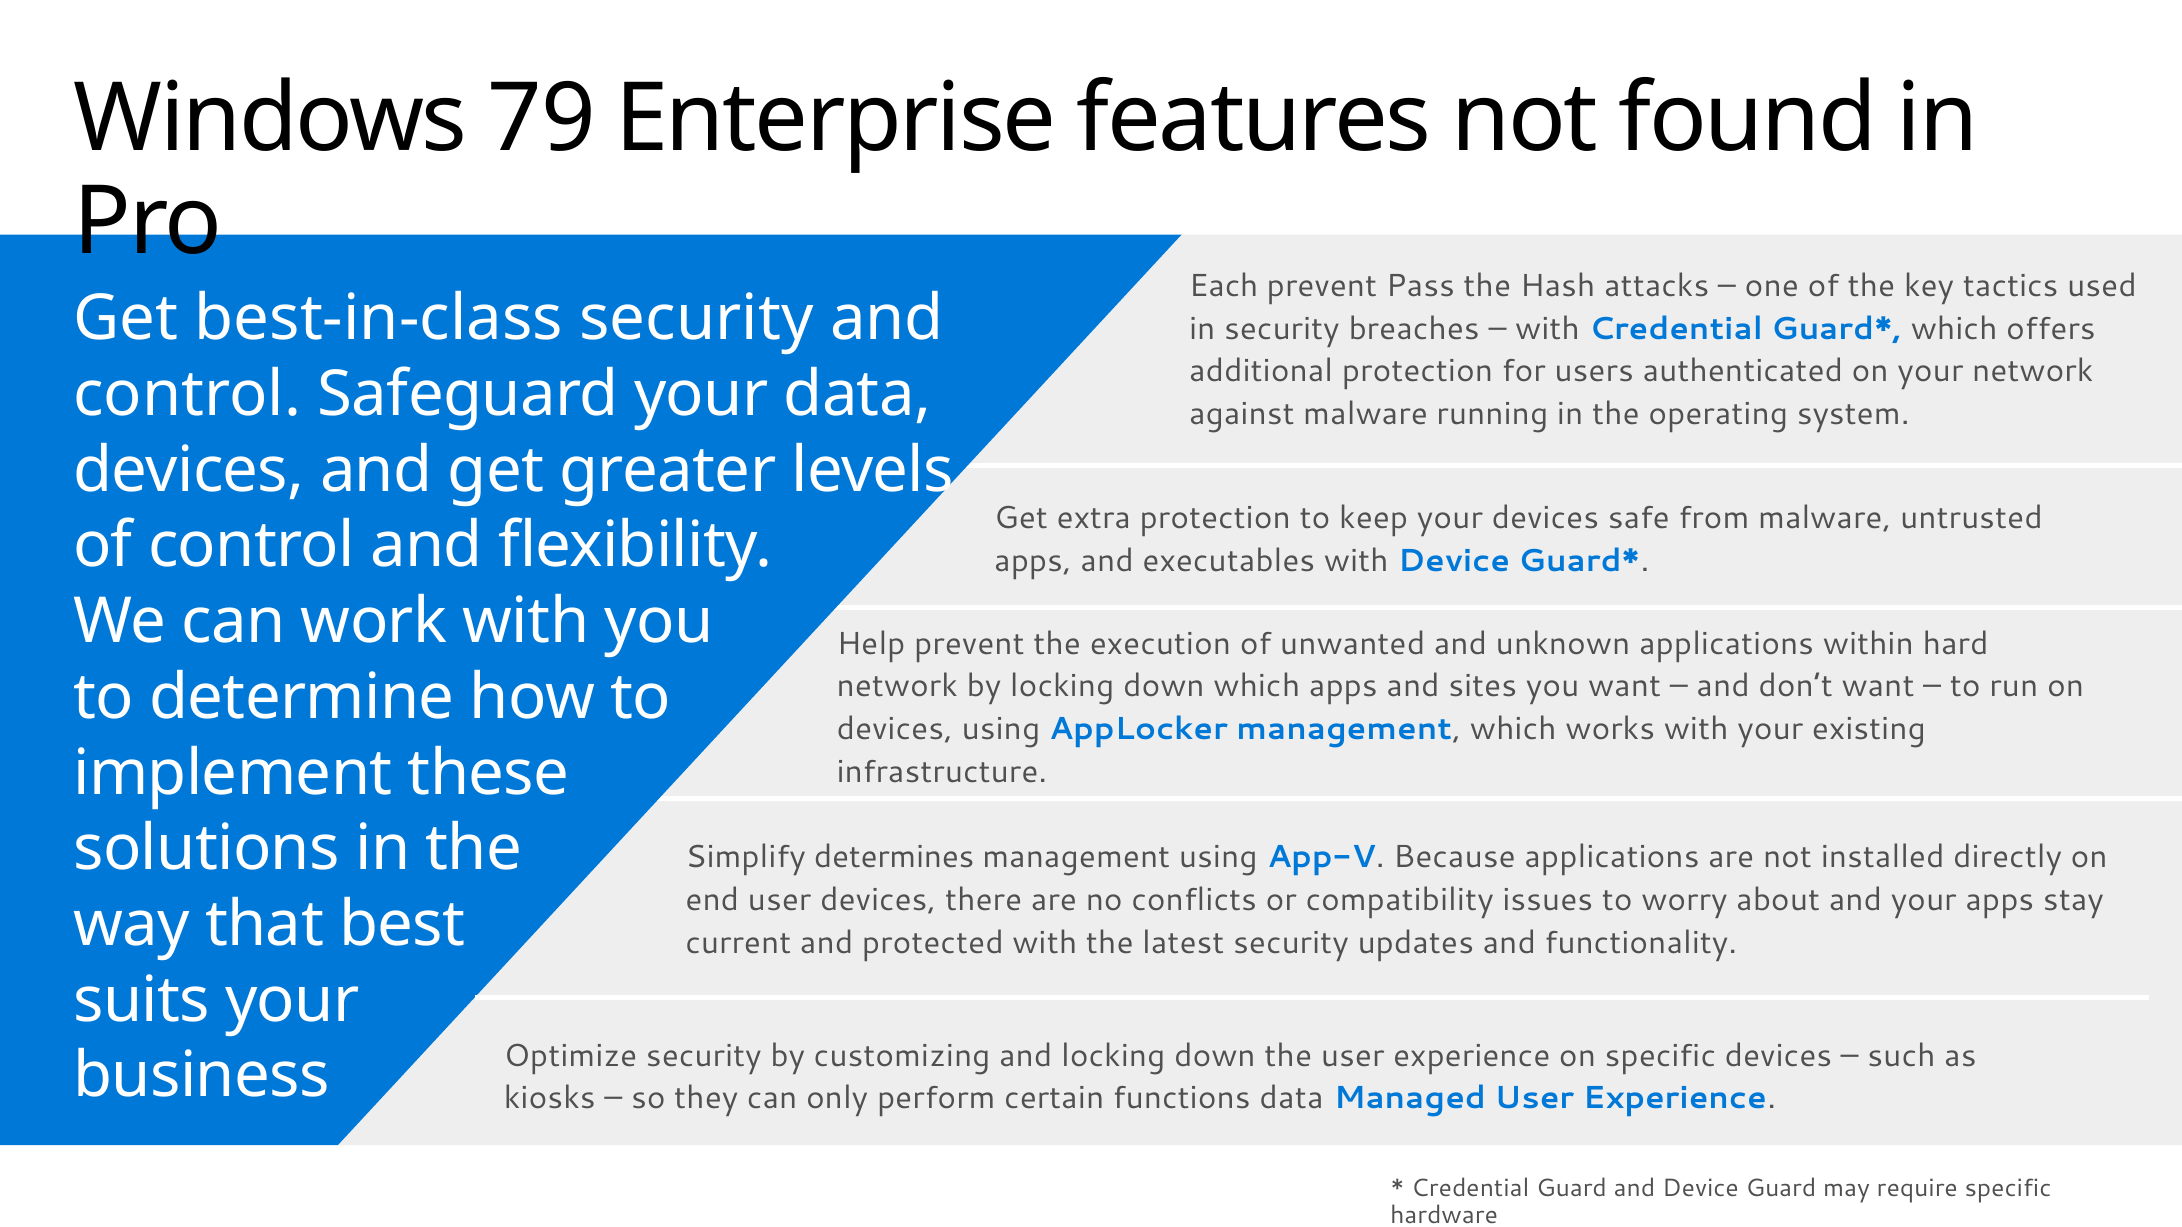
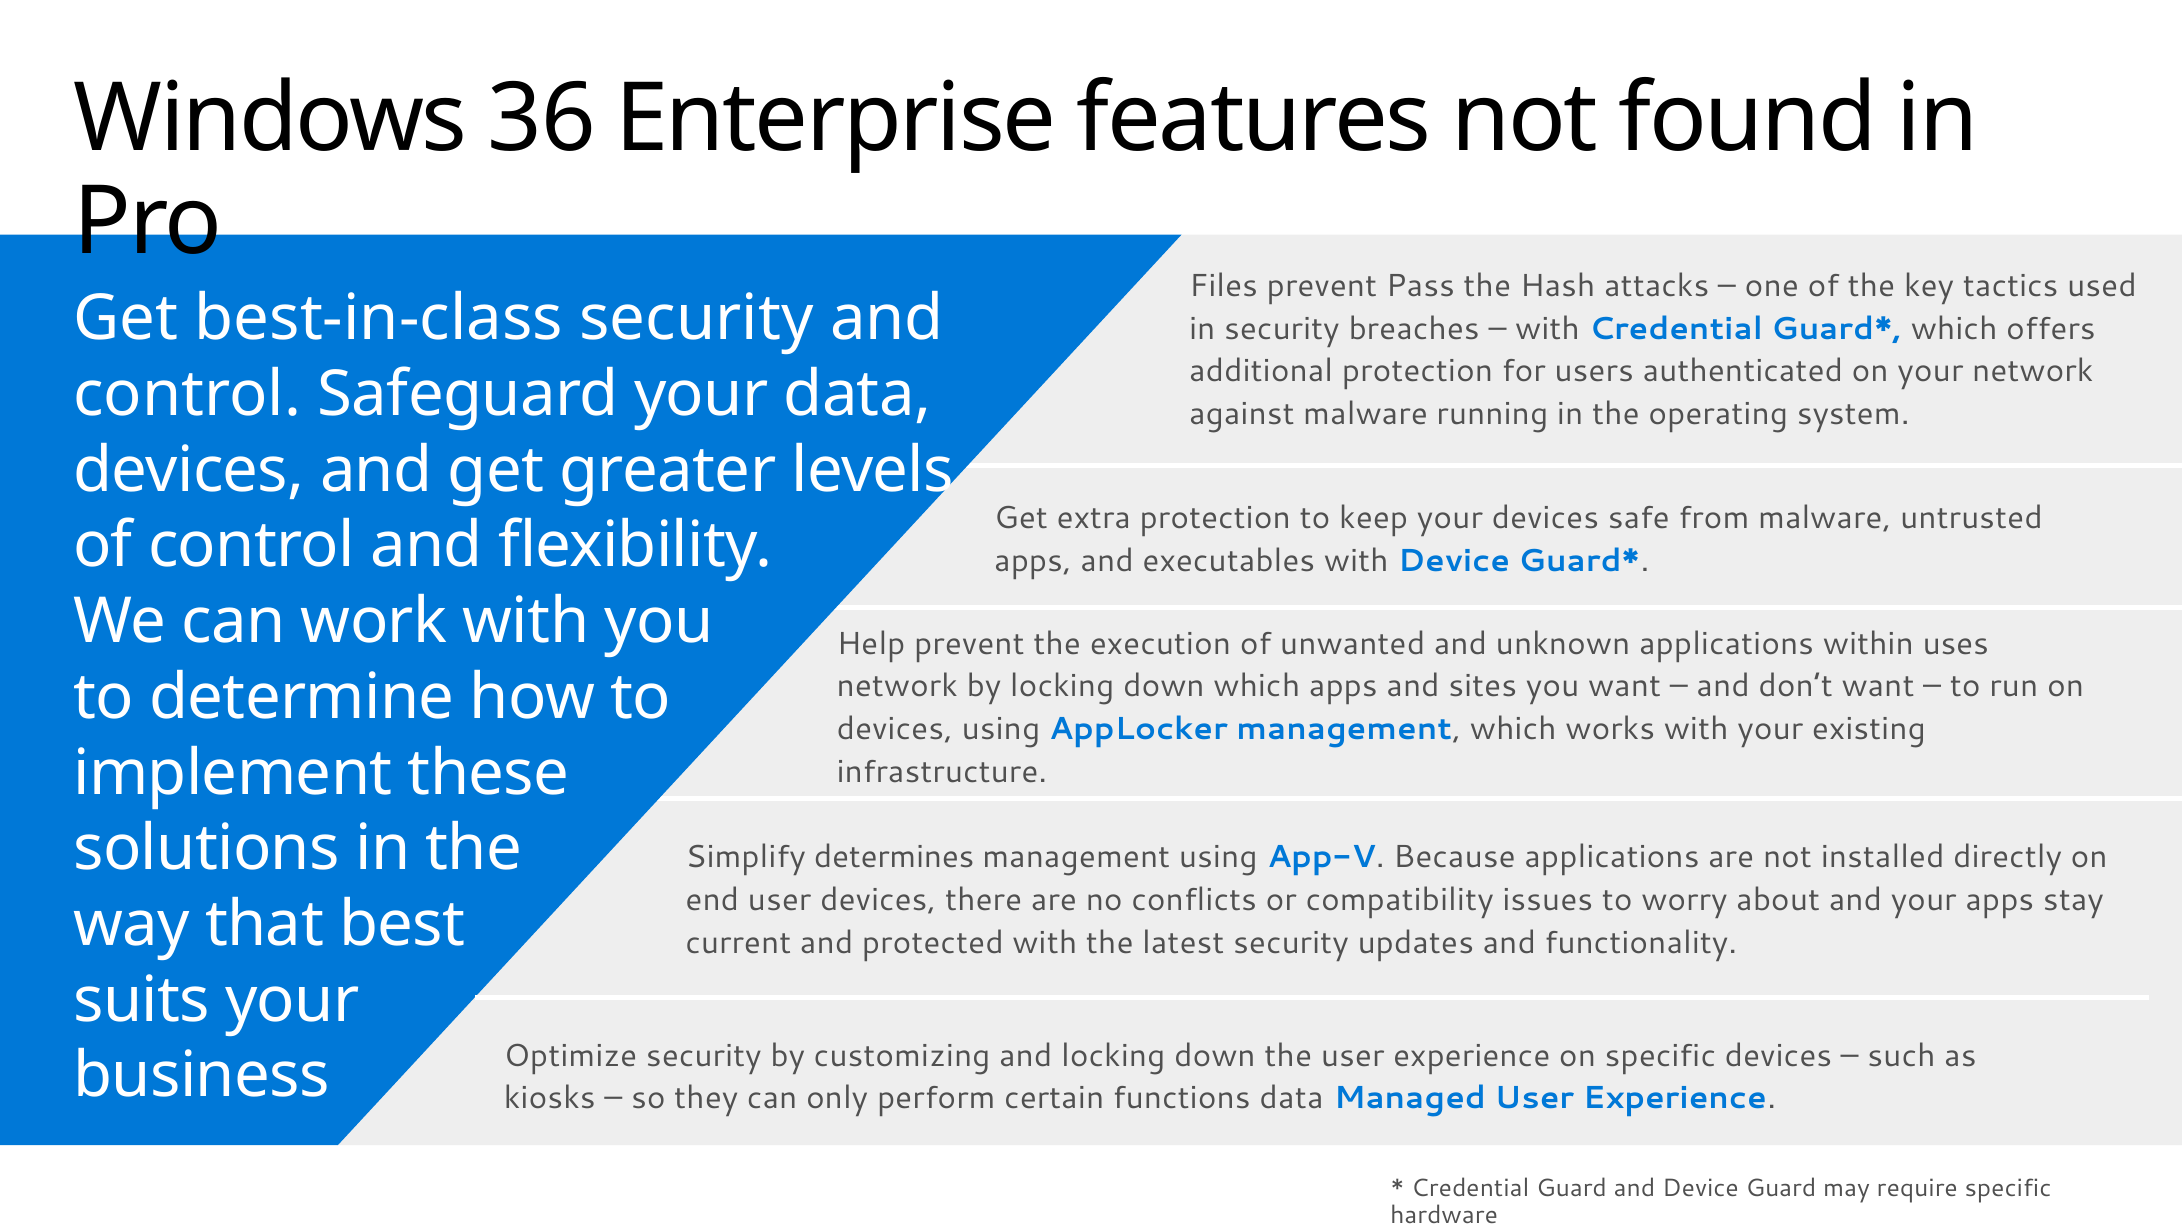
79: 79 -> 36 (542, 119)
Each: Each -> Files (1224, 286)
hard: hard -> uses (1956, 644)
